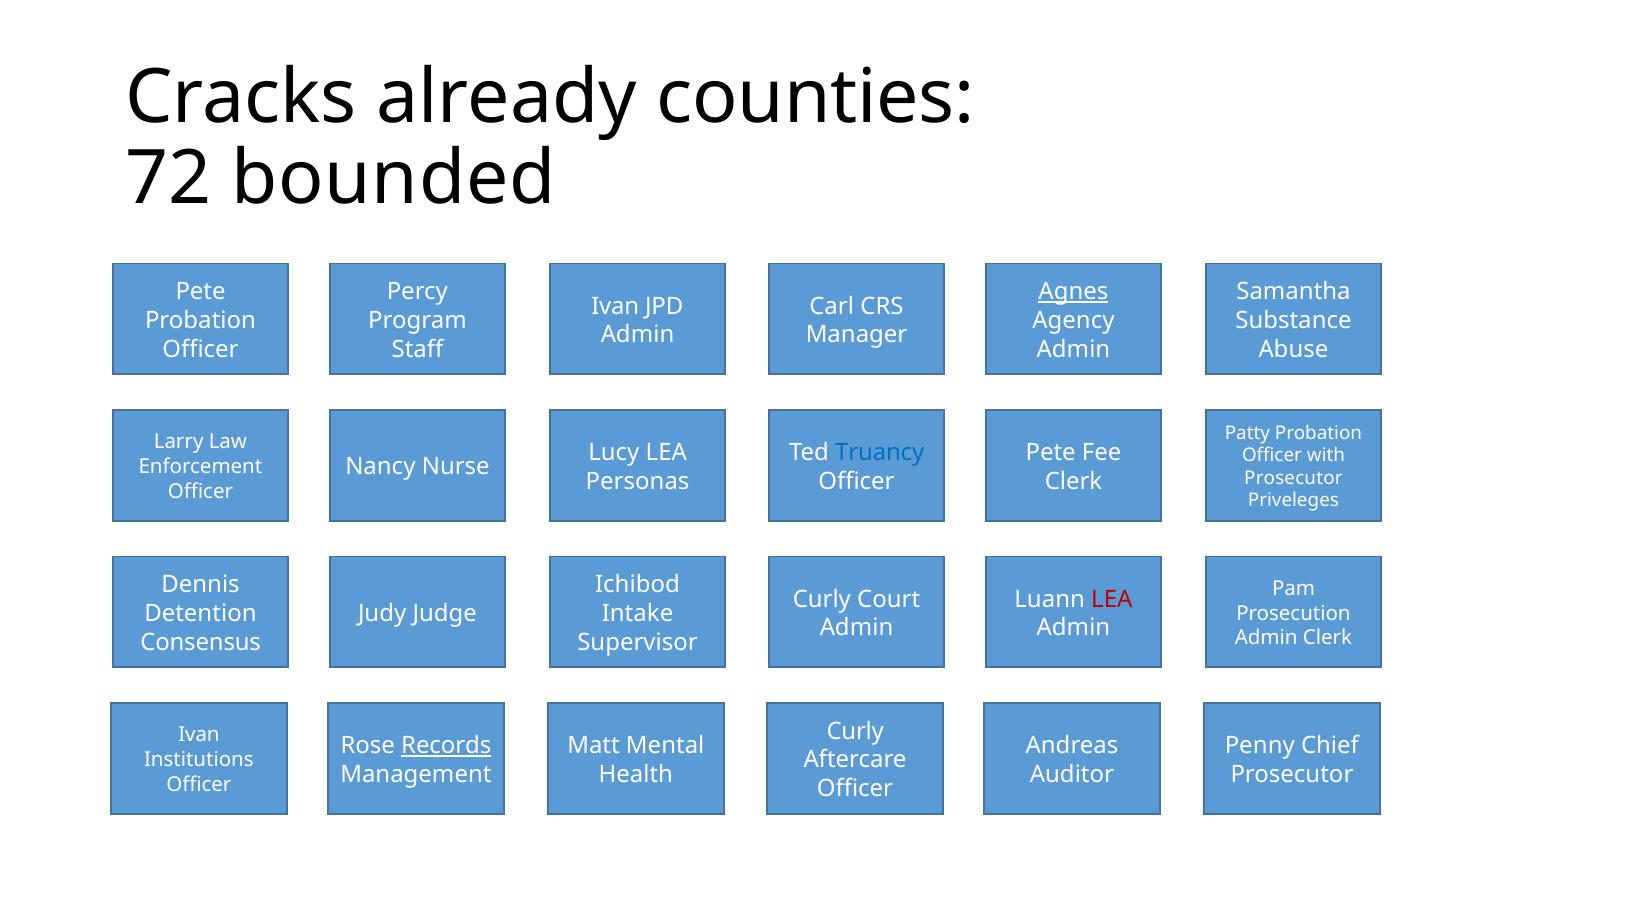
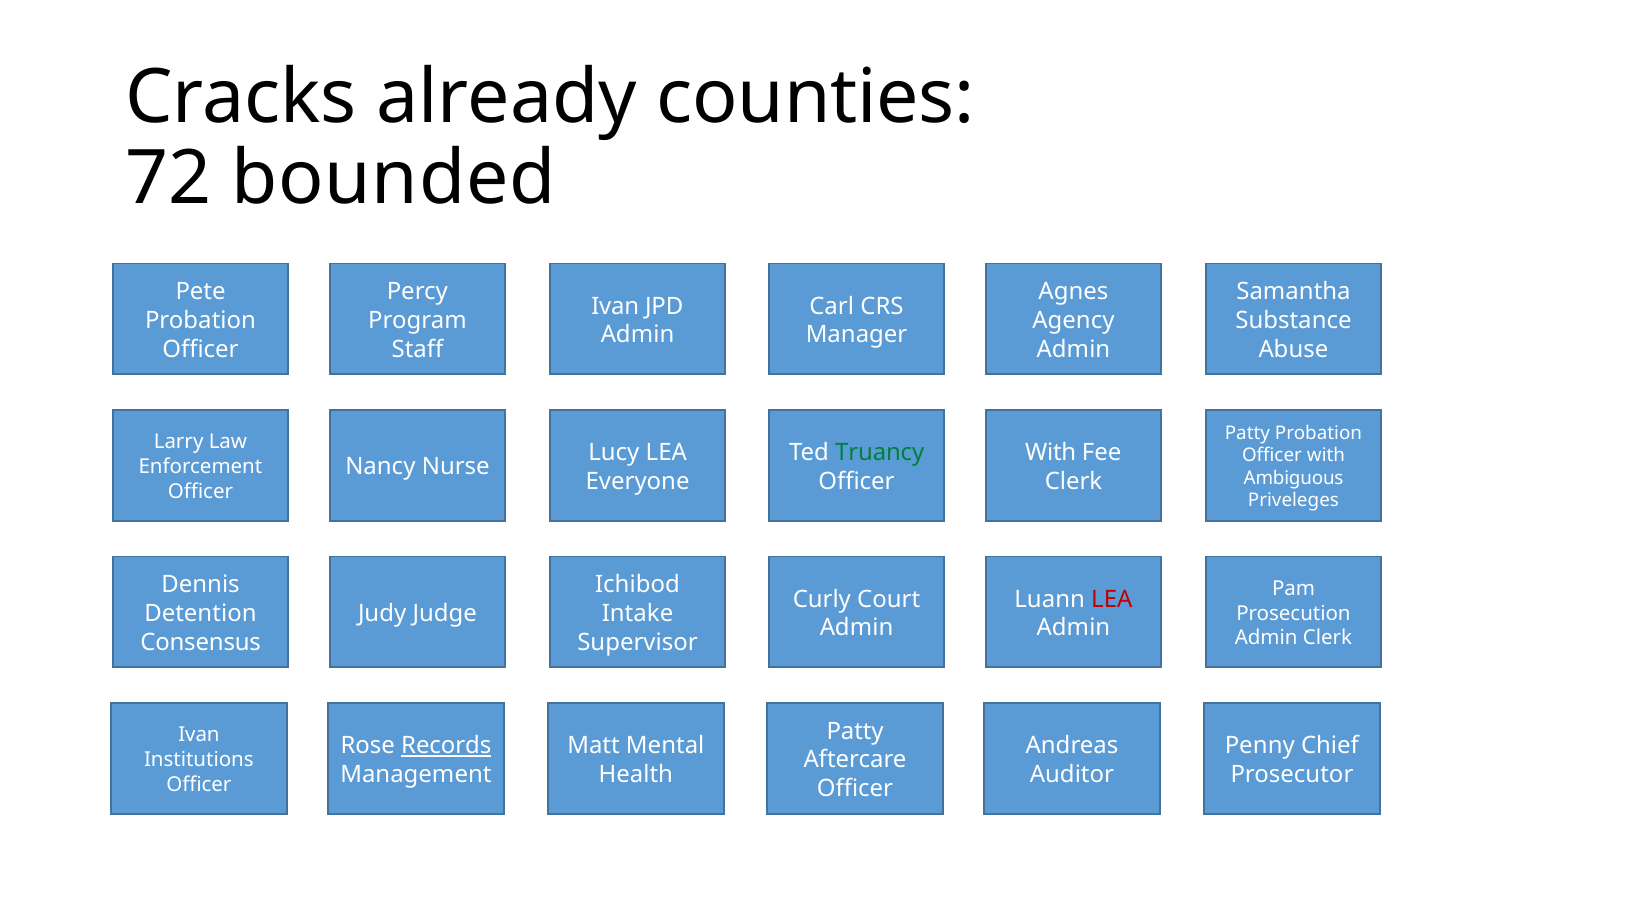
Agnes underline: present -> none (1073, 292)
Truancy colour: blue -> green (880, 452)
Pete: Pete -> With (1051, 452)
Prosecutor: Prosecutor -> Ambiguous (1294, 478)
Personas: Personas -> Everyone (638, 481)
Curly: Curly -> Patty (855, 731)
